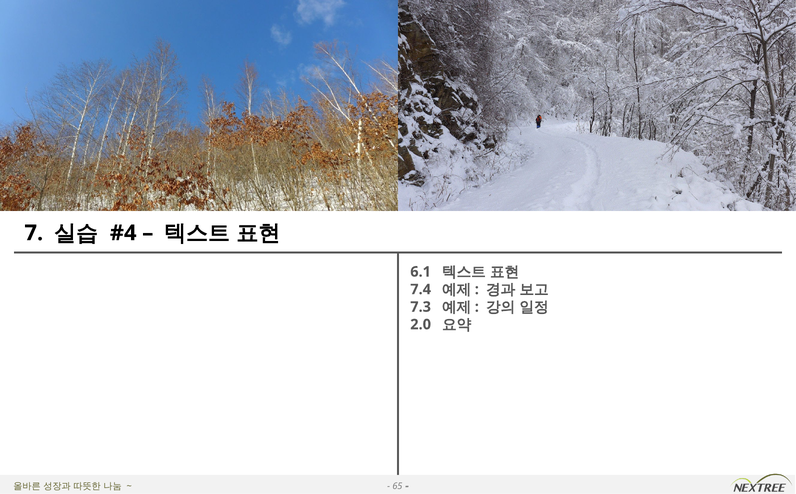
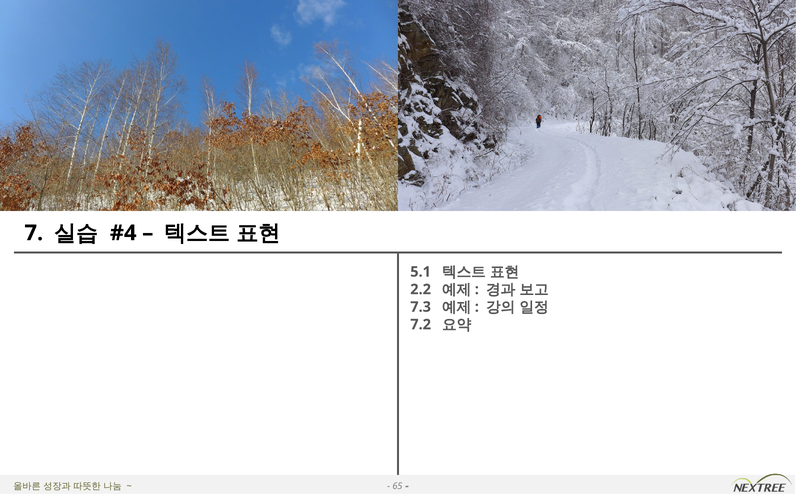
6.1: 6.1 -> 5.1 (421, 272)
7.4: 7.4 -> 2.2 (421, 289)
2.0: 2.0 -> 7.2 (421, 325)
